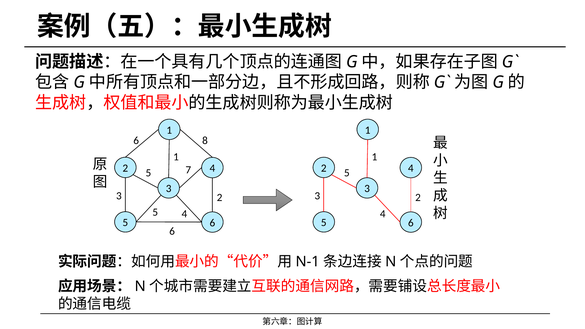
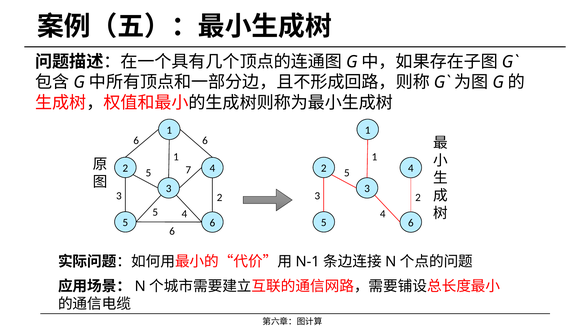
8: 8 -> 6 (205, 141)
